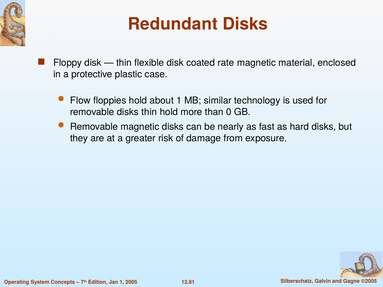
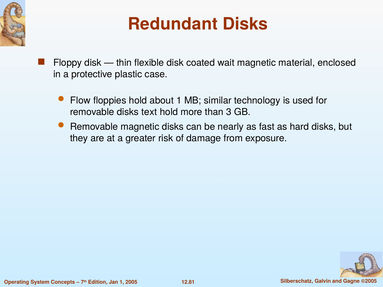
rate: rate -> wait (226, 63)
disks thin: thin -> text (149, 112)
0: 0 -> 3 (229, 112)
